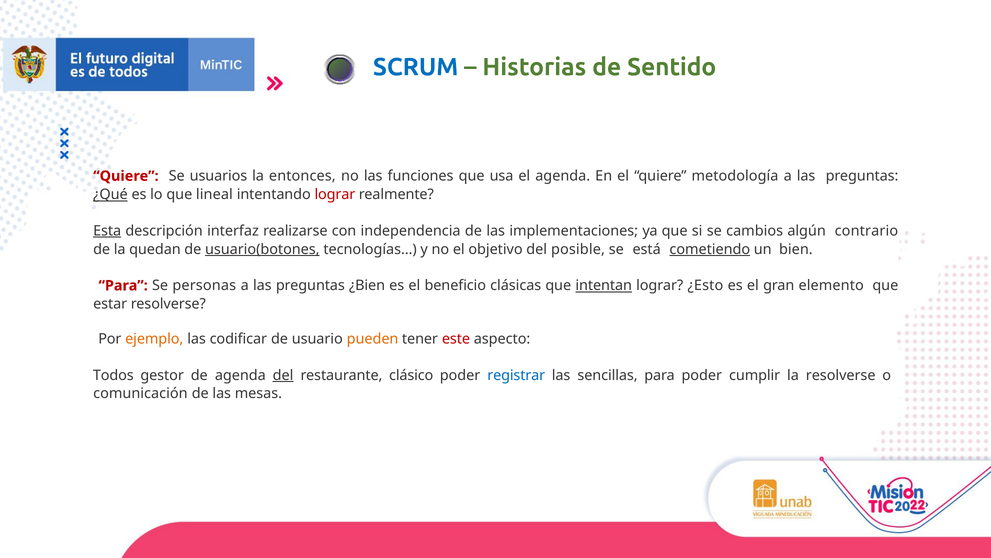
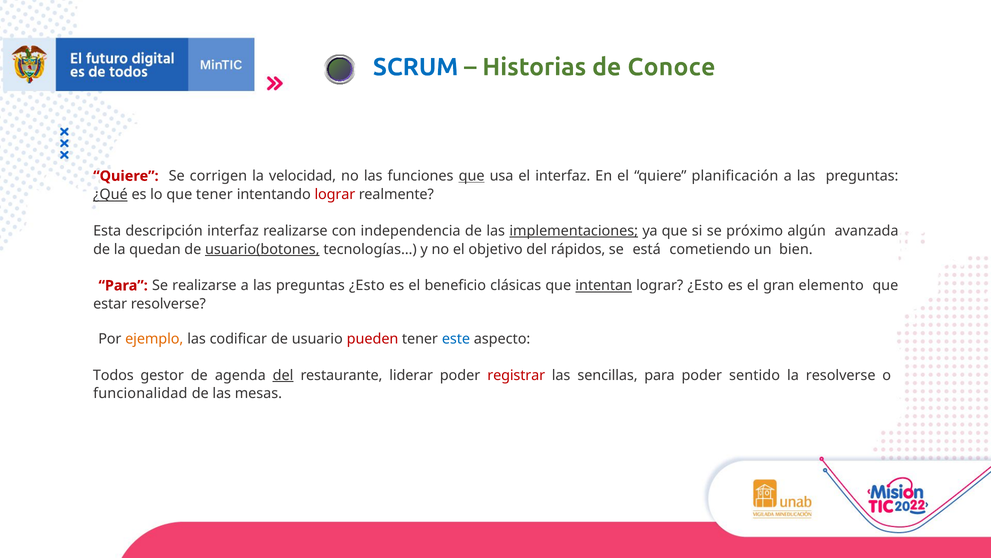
Sentido: Sentido -> Conoce (671, 67)
usuarios: usuarios -> corrigen (218, 176)
entonces: entonces -> velocidad (302, 176)
que underline: none -> present (472, 176)
el agenda: agenda -> interfaz (563, 176)
metodología: metodología -> planificación (735, 176)
que lineal: lineal -> tener (214, 194)
Esta underline: present -> none (107, 231)
implementaciones underline: none -> present (574, 231)
cambios: cambios -> próximo (755, 231)
contrario: contrario -> avanzada (867, 231)
posible: posible -> rápidos (578, 249)
cometiendo underline: present -> none (710, 249)
Se personas: personas -> realizarse (204, 285)
preguntas ¿Bien: ¿Bien -> ¿Esto (367, 285)
pueden colour: orange -> red (373, 339)
este colour: red -> blue (456, 339)
clásico: clásico -> liderar (411, 375)
registrar colour: blue -> red (516, 375)
cumplir: cumplir -> sentido (755, 375)
comunicación: comunicación -> funcionalidad (140, 393)
